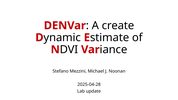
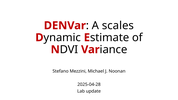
create: create -> scales (118, 26)
